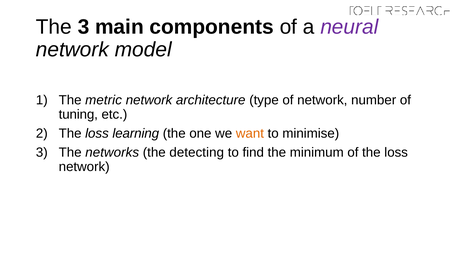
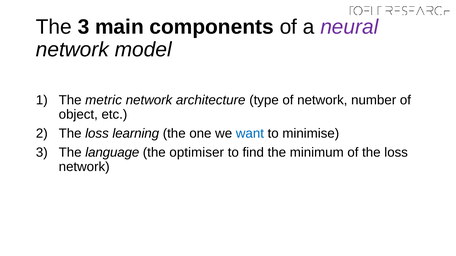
tuning: tuning -> object (78, 115)
want colour: orange -> blue (250, 134)
networks: networks -> language (112, 153)
detecting: detecting -> optimiser (197, 153)
